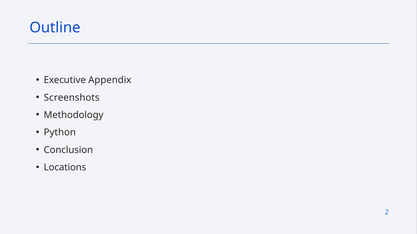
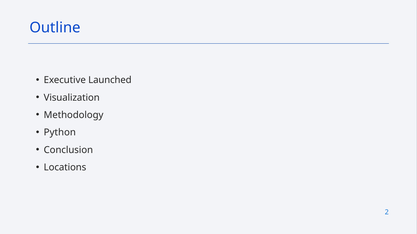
Appendix: Appendix -> Launched (110, 80)
Screenshots: Screenshots -> Visualization (72, 98)
